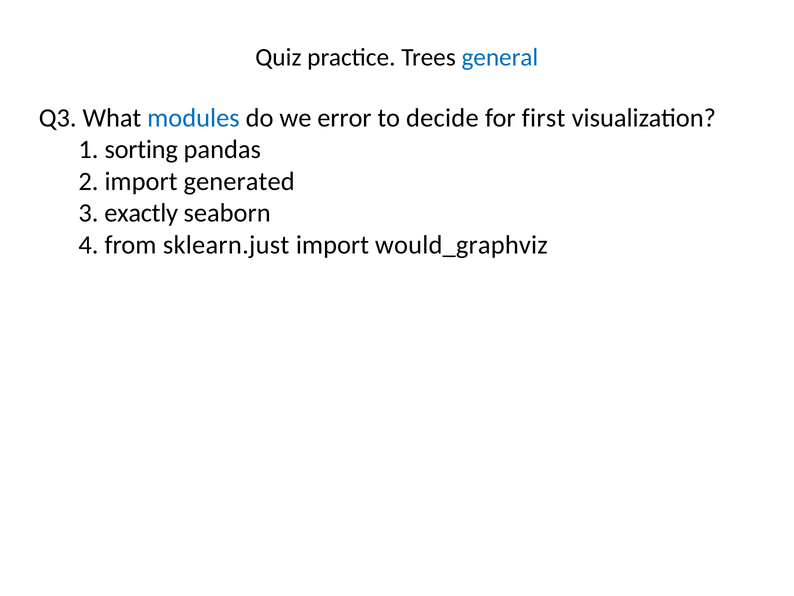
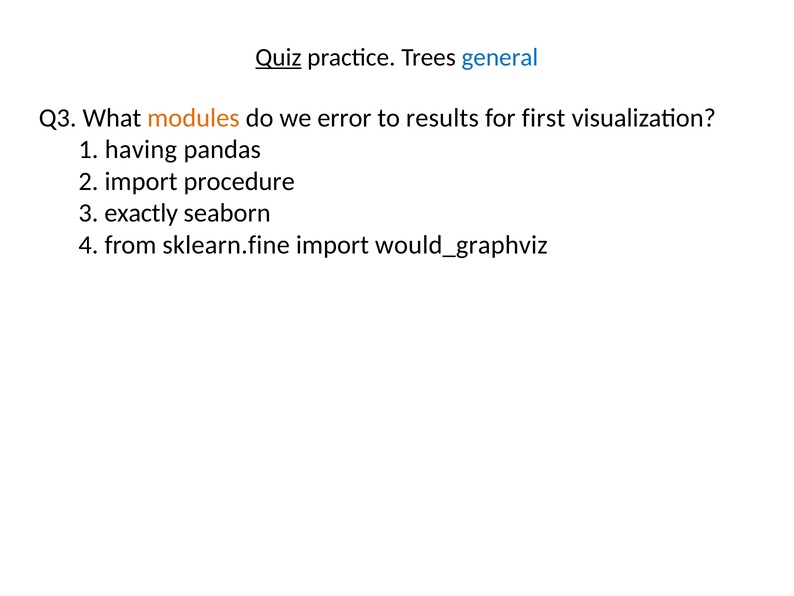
Quiz underline: none -> present (278, 57)
modules colour: blue -> orange (193, 118)
decide: decide -> results (442, 118)
sorting: sorting -> having (141, 150)
generated: generated -> procedure (239, 181)
sklearn.just: sklearn.just -> sklearn.fine (226, 245)
